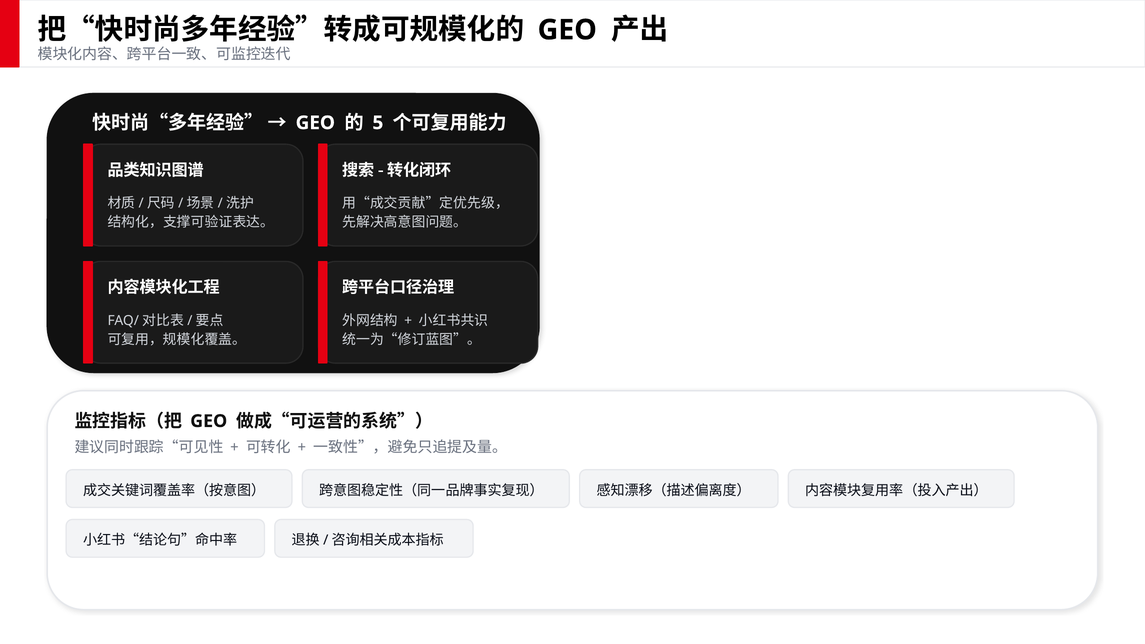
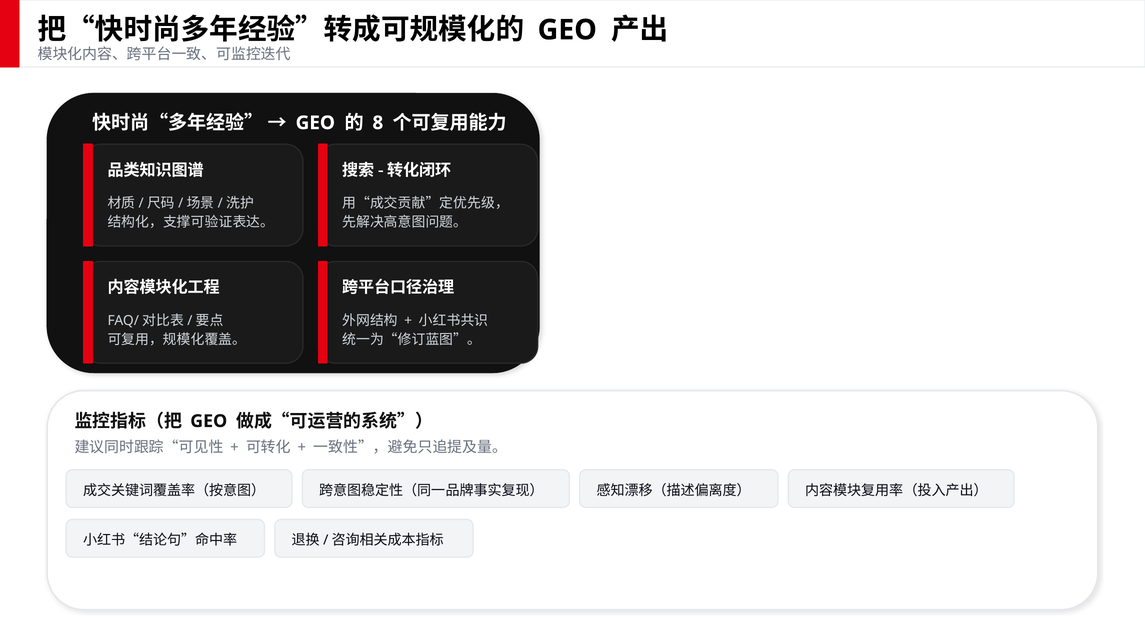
5: 5 -> 8 (378, 123)
